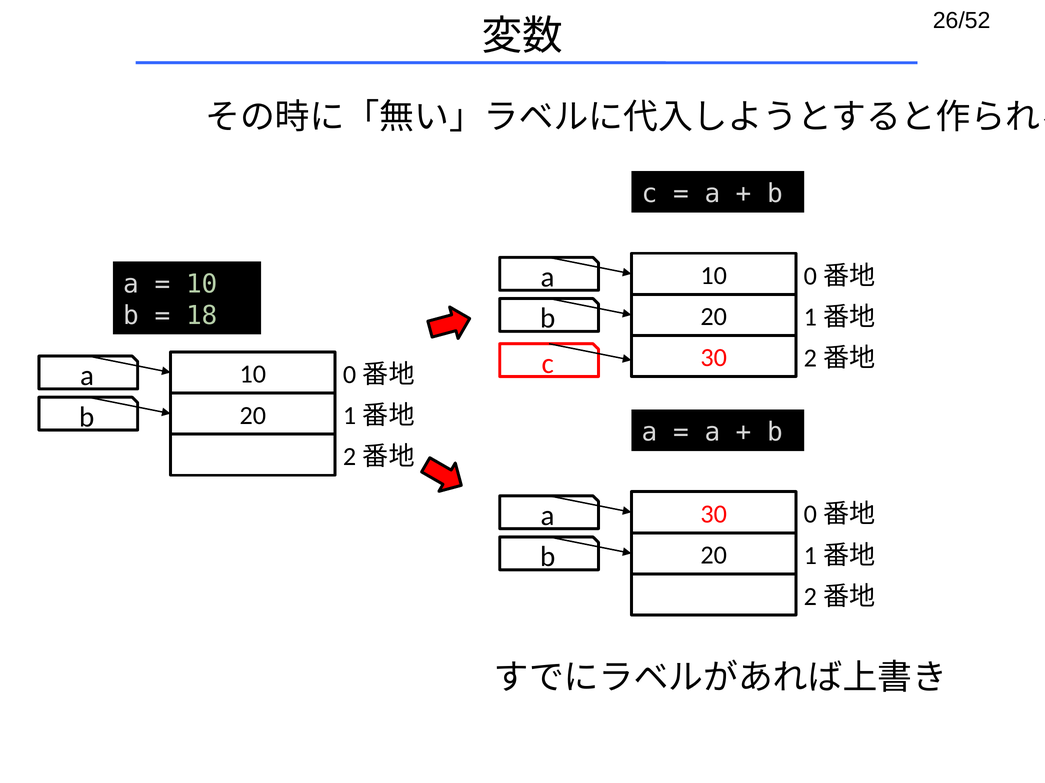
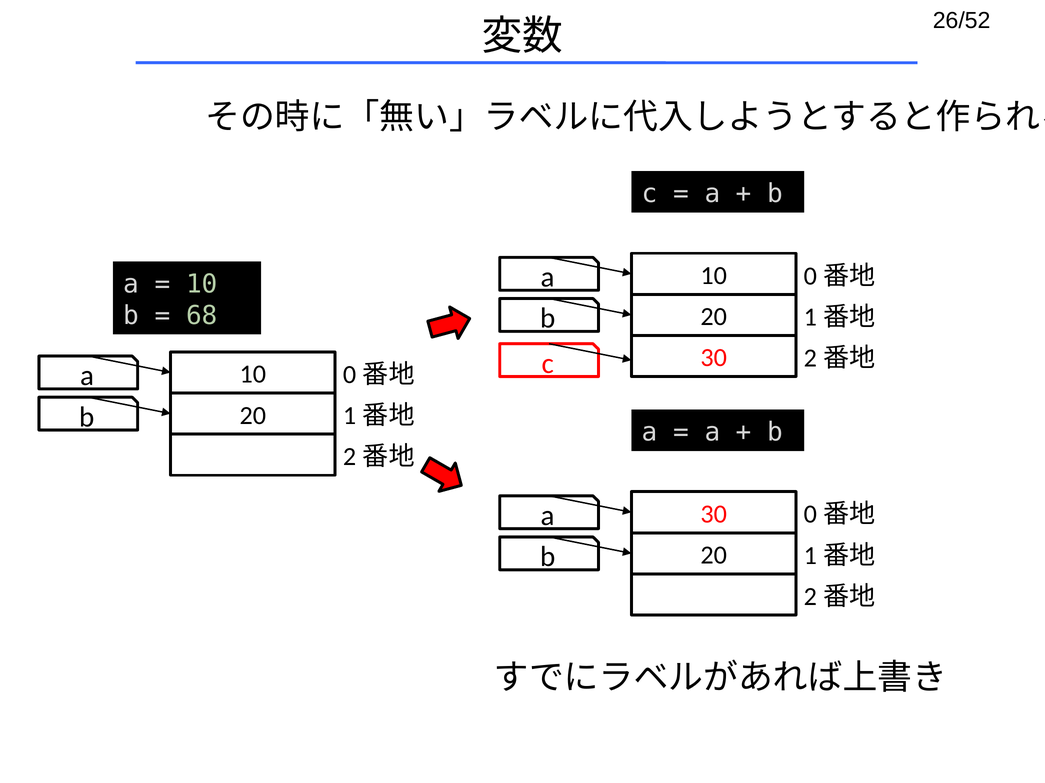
18: 18 -> 68 (202, 316)
